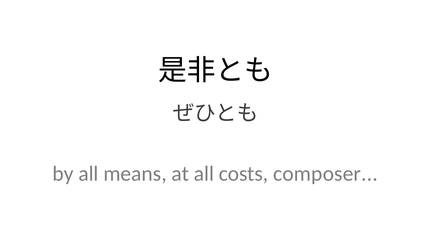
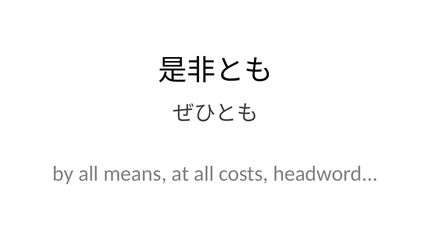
composer: composer -> headword (326, 174)
